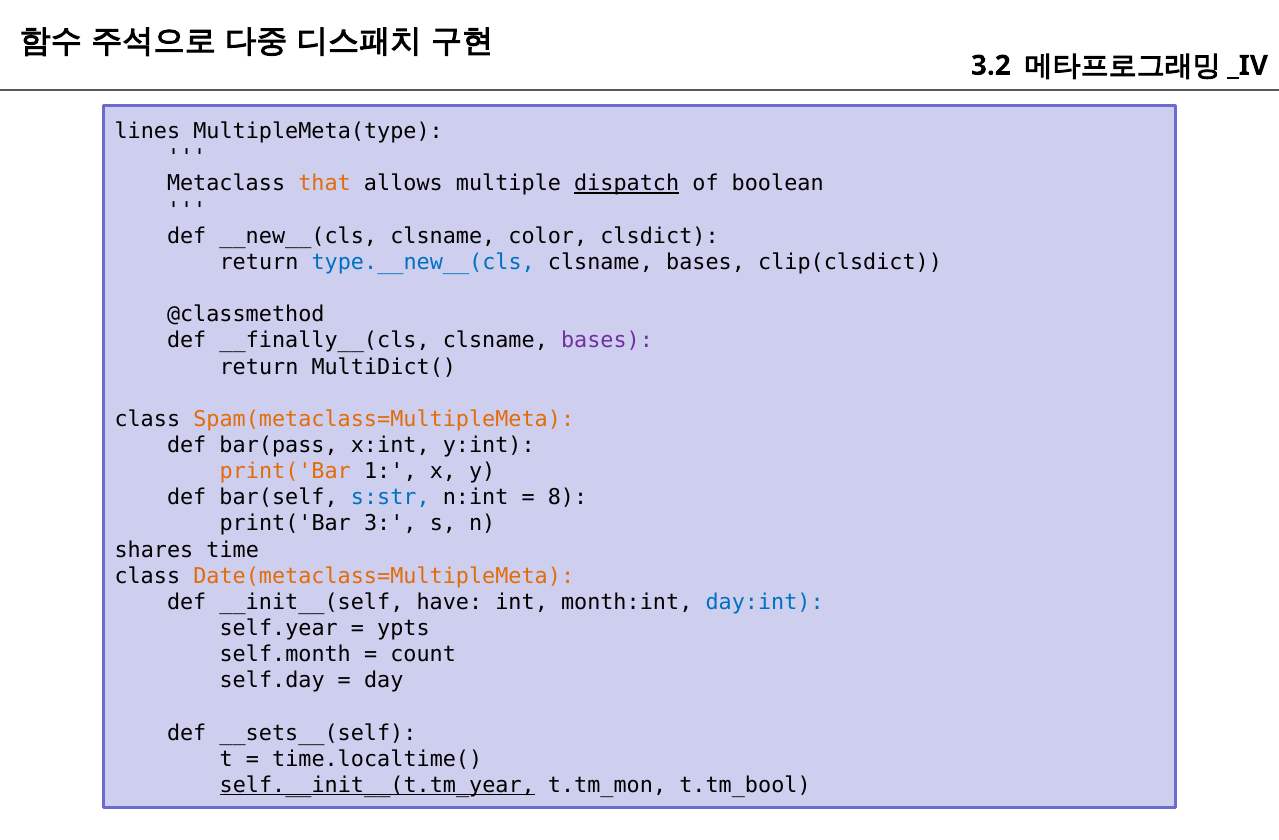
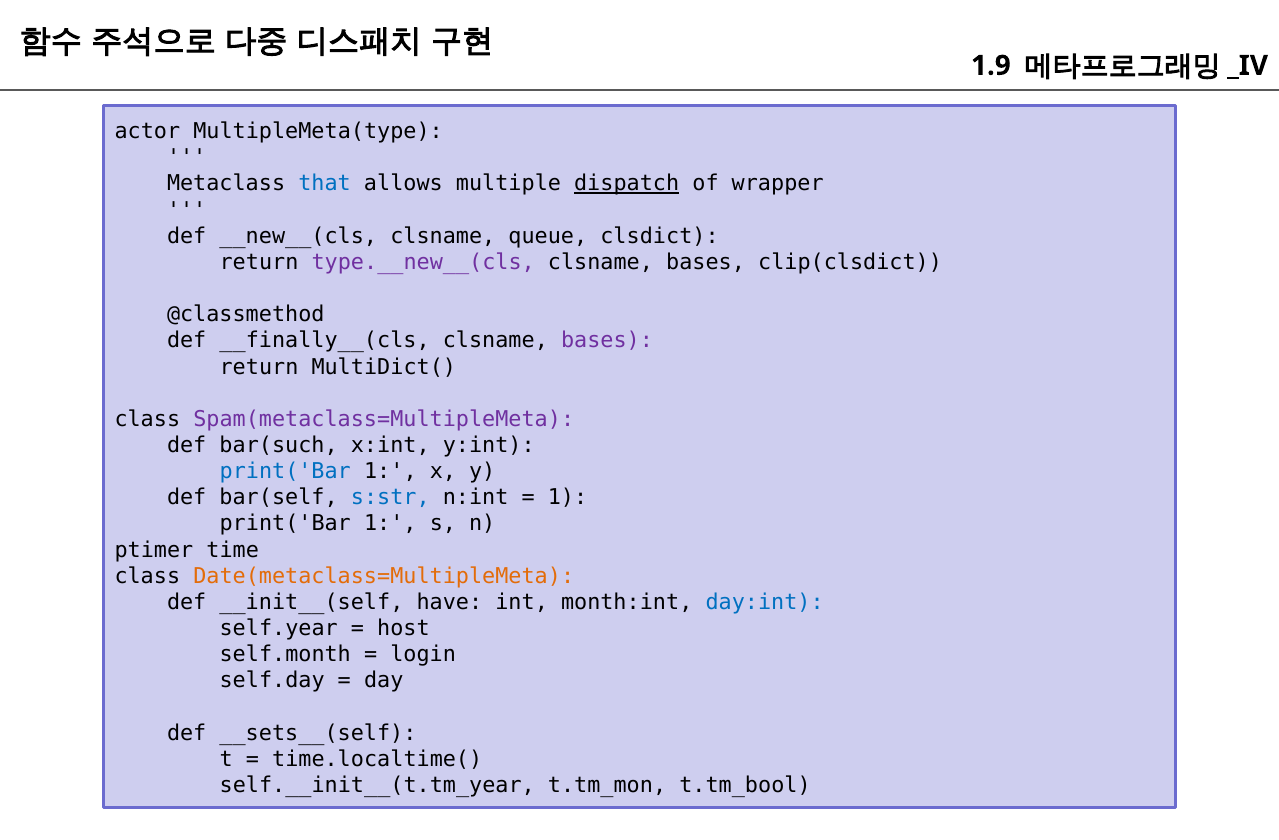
3.2: 3.2 -> 1.9 (991, 66)
lines: lines -> actor (147, 132)
that colour: orange -> blue (325, 184)
boolean: boolean -> wrapper (778, 184)
color: color -> queue (548, 236)
type.__new__(cls colour: blue -> purple (423, 262)
Spam(metaclass=MultipleMeta colour: orange -> purple (384, 419)
bar(pass: bar(pass -> bar(such (279, 445)
print('Bar colour: orange -> blue (285, 471)
8: 8 -> 1 (568, 498)
3: 3 -> 1 (390, 524)
shares: shares -> ptimer (154, 550)
ypts: ypts -> host (403, 628)
count: count -> login (423, 655)
self.__init__(t.tm_year underline: present -> none (377, 785)
